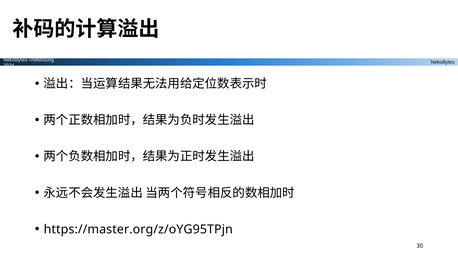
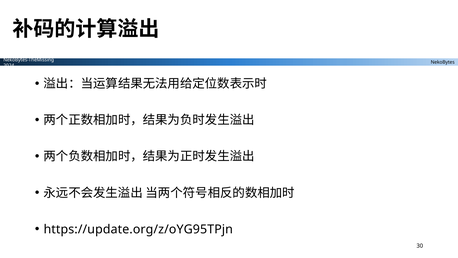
https://master.org/z/oYG95TPjn: https://master.org/z/oYG95TPjn -> https://update.org/z/oYG95TPjn (138, 229)
